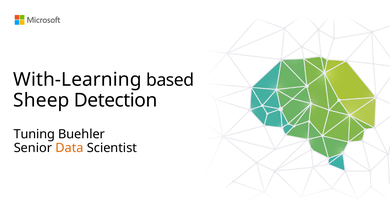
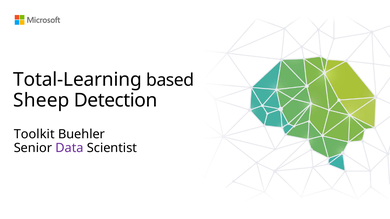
With-Learning: With-Learning -> Total-Learning (77, 80)
Tuning: Tuning -> Toolkit (34, 134)
Data colour: orange -> purple (69, 148)
